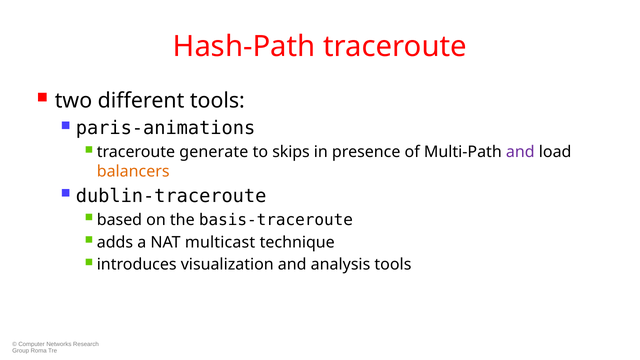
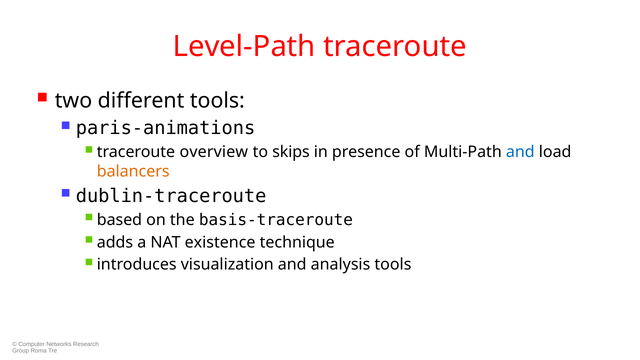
Hash-Path: Hash-Path -> Level-Path (244, 46)
generate: generate -> overview (214, 152)
and colour: purple -> blue (520, 152)
multicast: multicast -> existence (220, 242)
